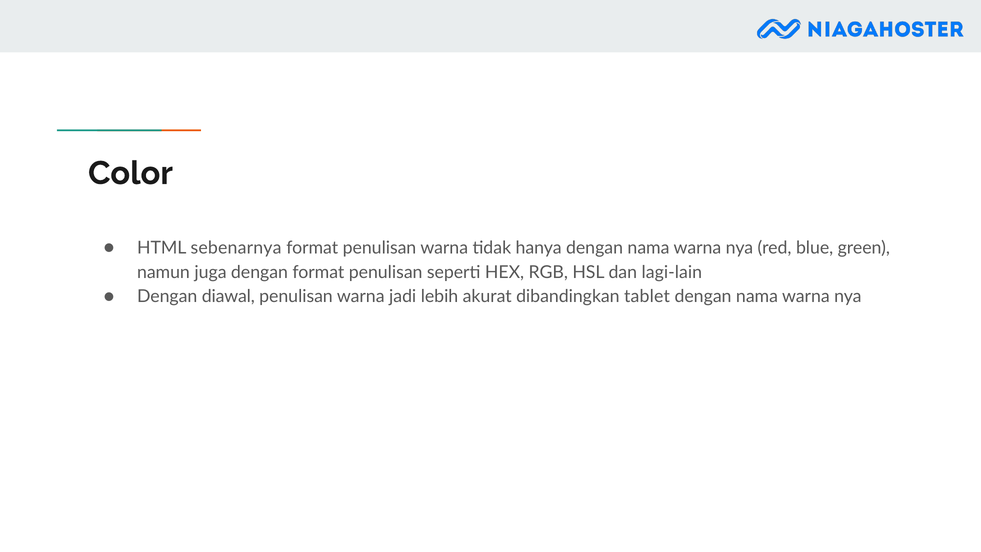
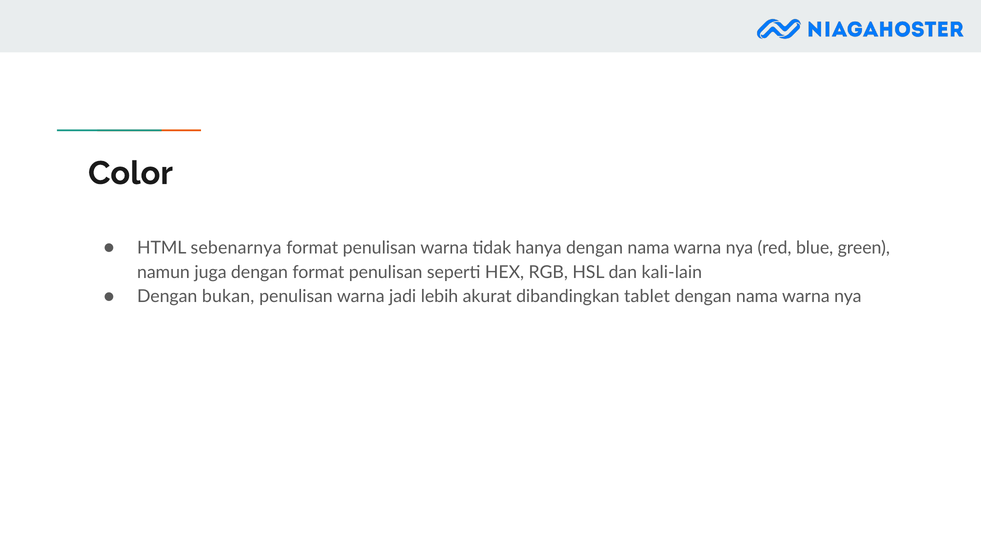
lagi-lain: lagi-lain -> kali-lain (672, 272)
diawal: diawal -> bukan (228, 296)
